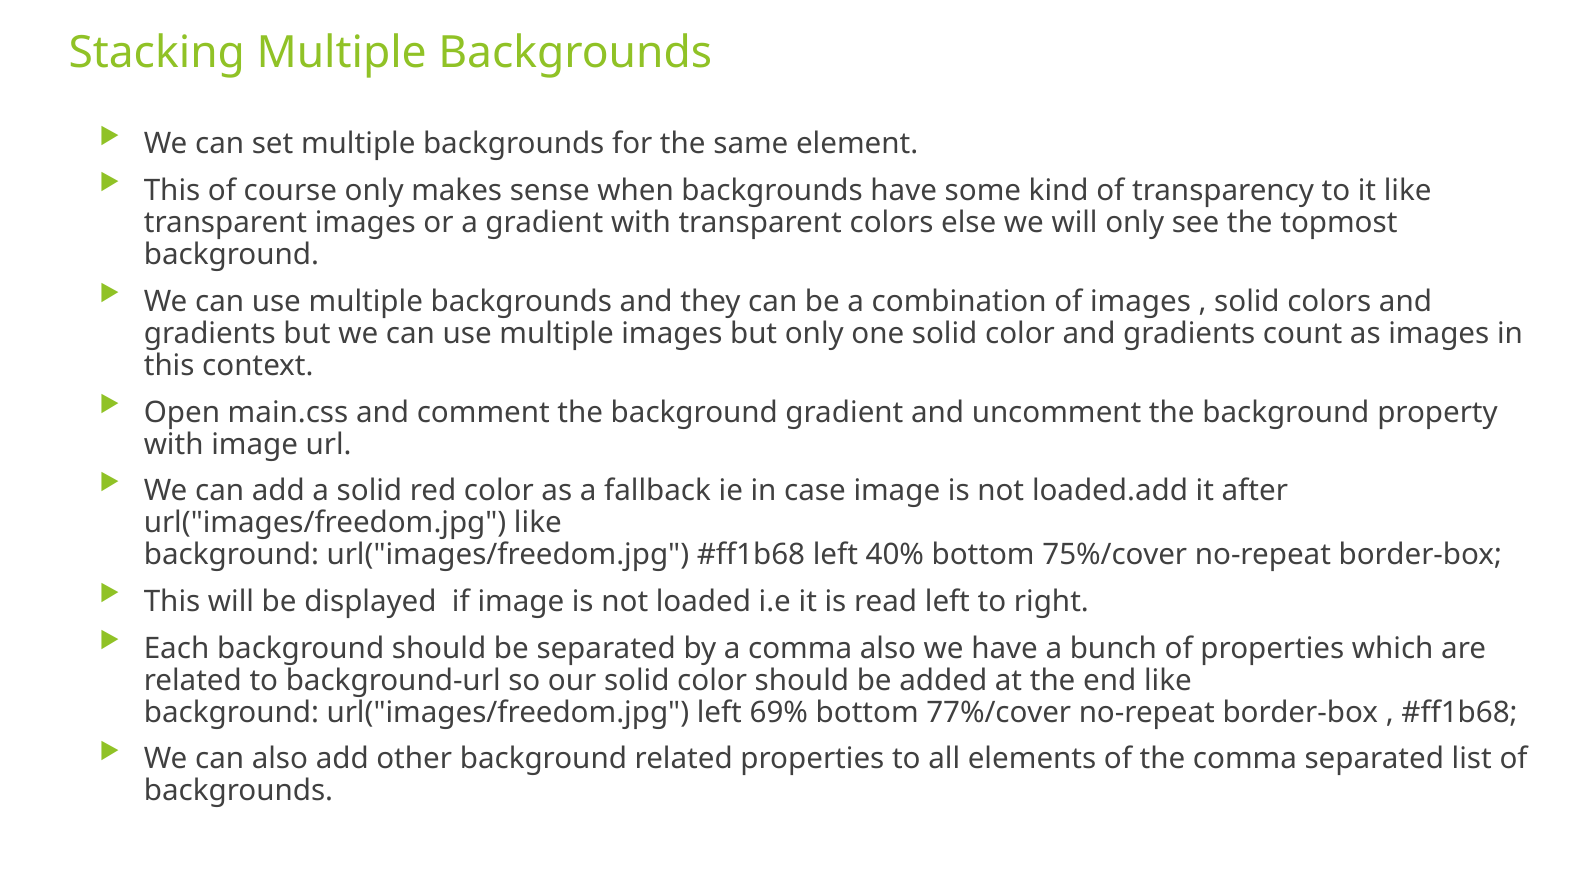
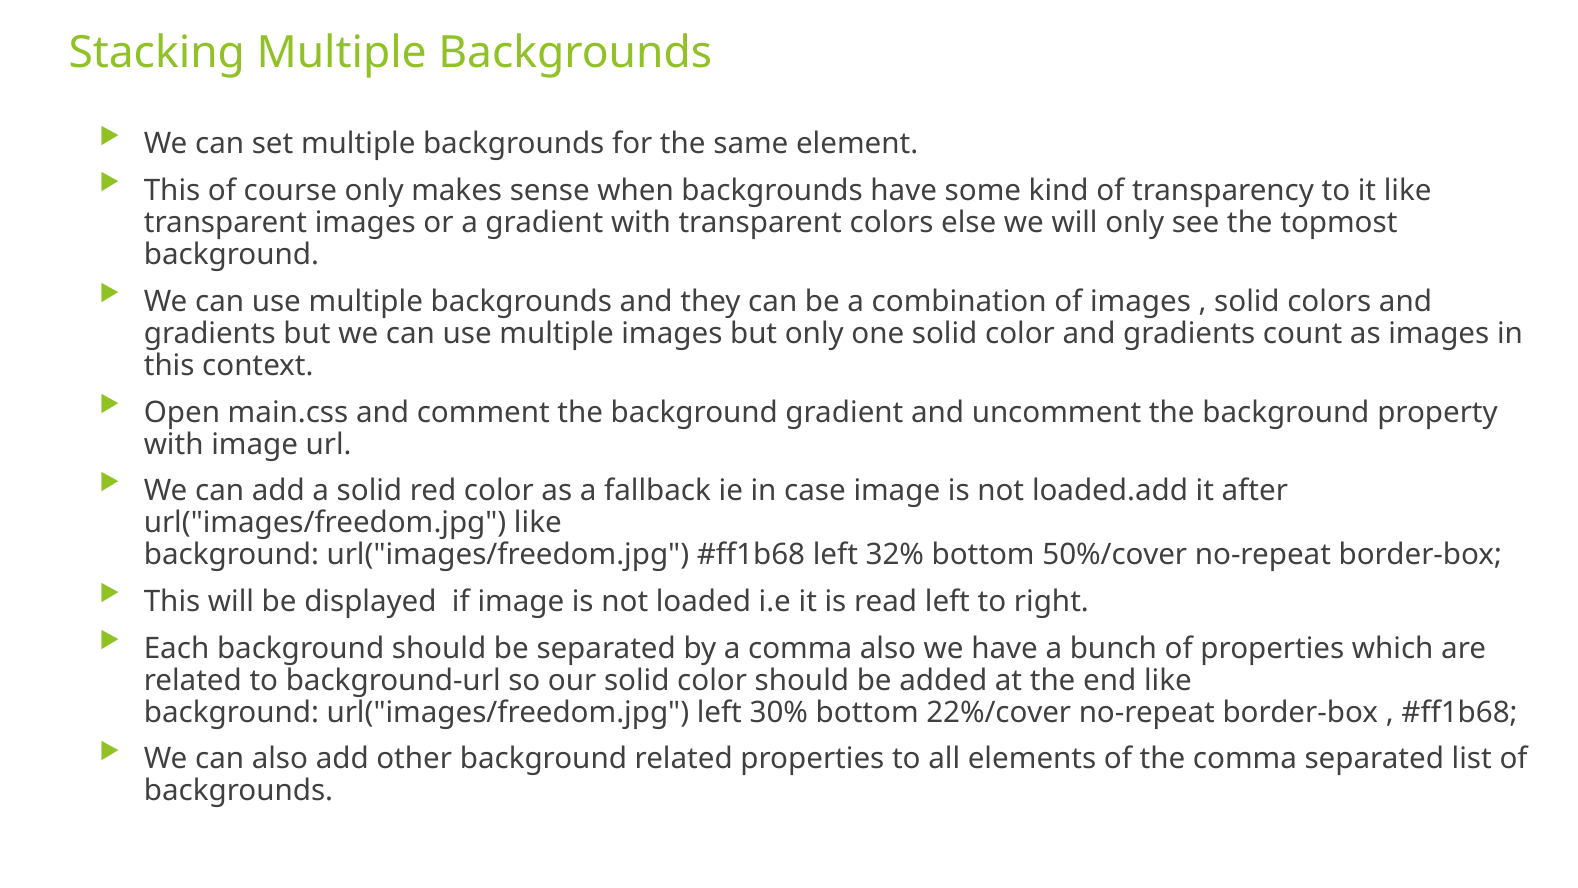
40%: 40% -> 32% (895, 555)
75%/cover: 75%/cover -> 50%/cover (1115, 555)
69%: 69% -> 30% (779, 712)
77%/cover: 77%/cover -> 22%/cover (999, 712)
